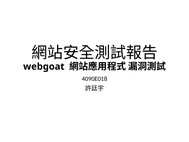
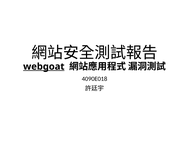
webgoat underline: none -> present (44, 66)
